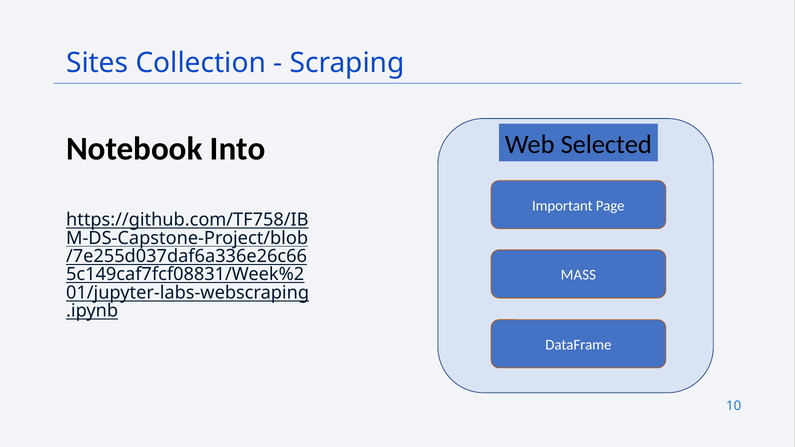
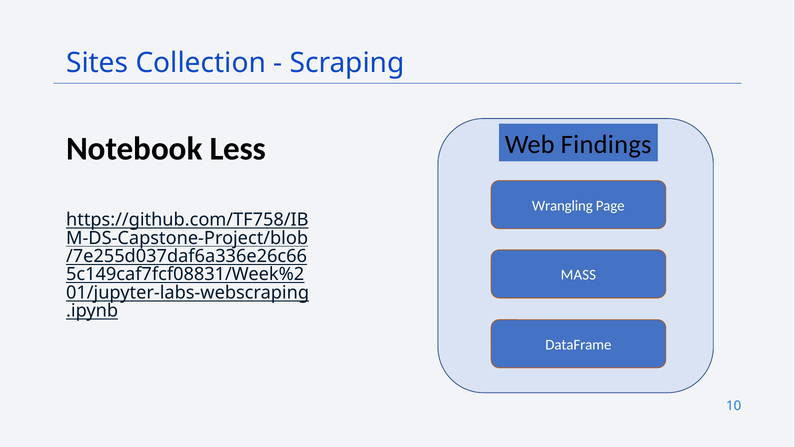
Selected: Selected -> Findings (606, 144)
Into: Into -> Less (238, 149)
Important: Important -> Wrangling (562, 206)
